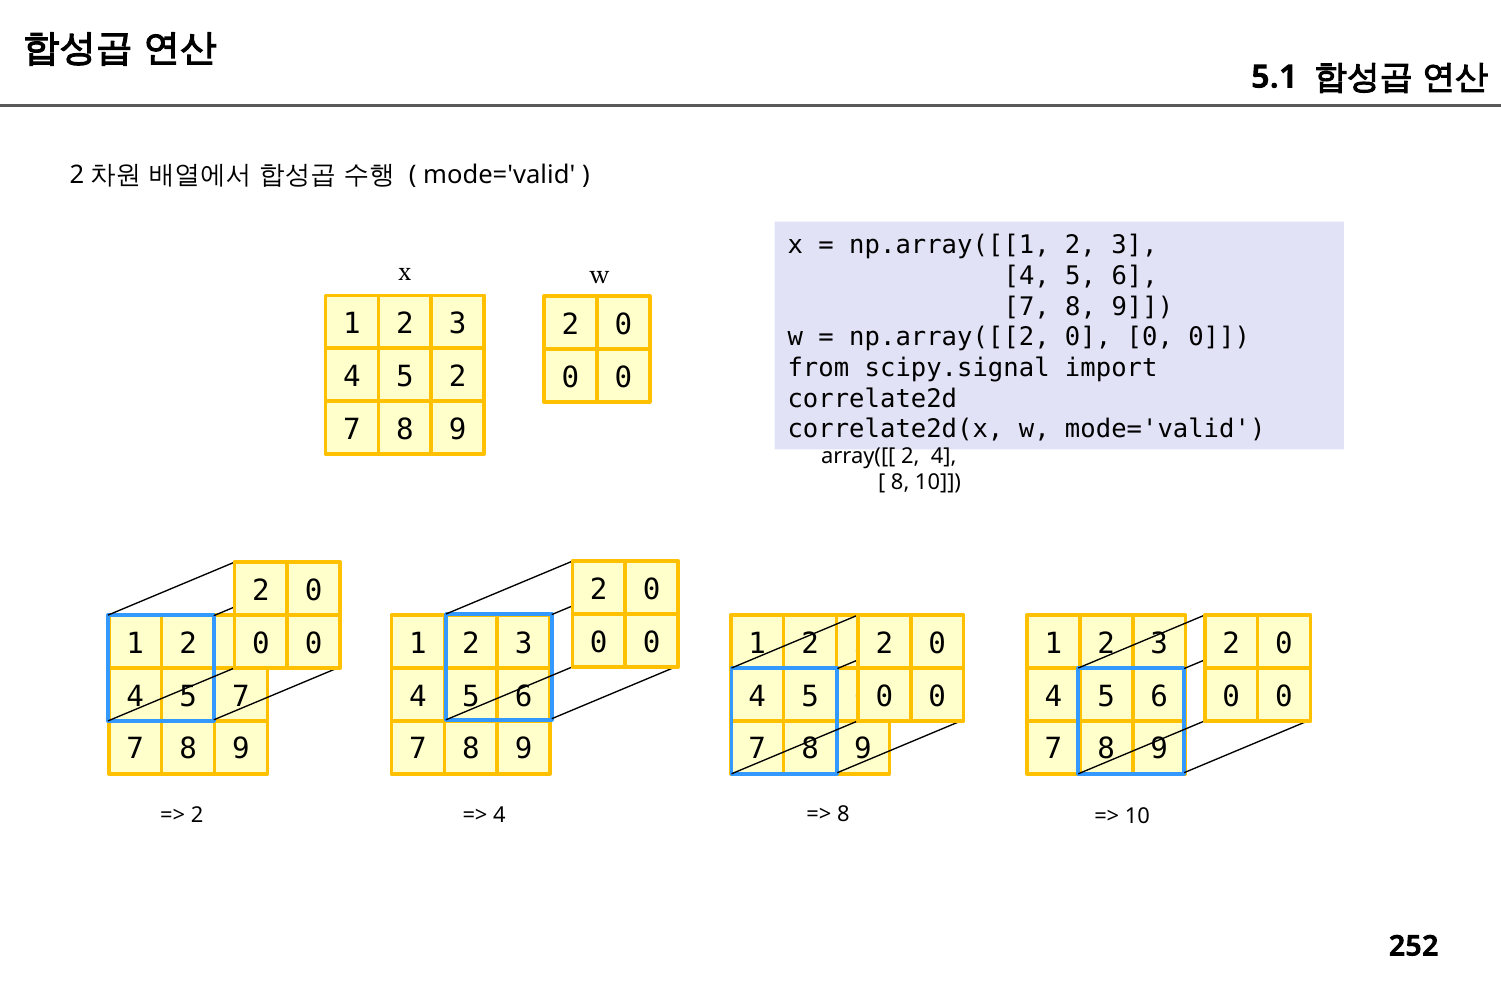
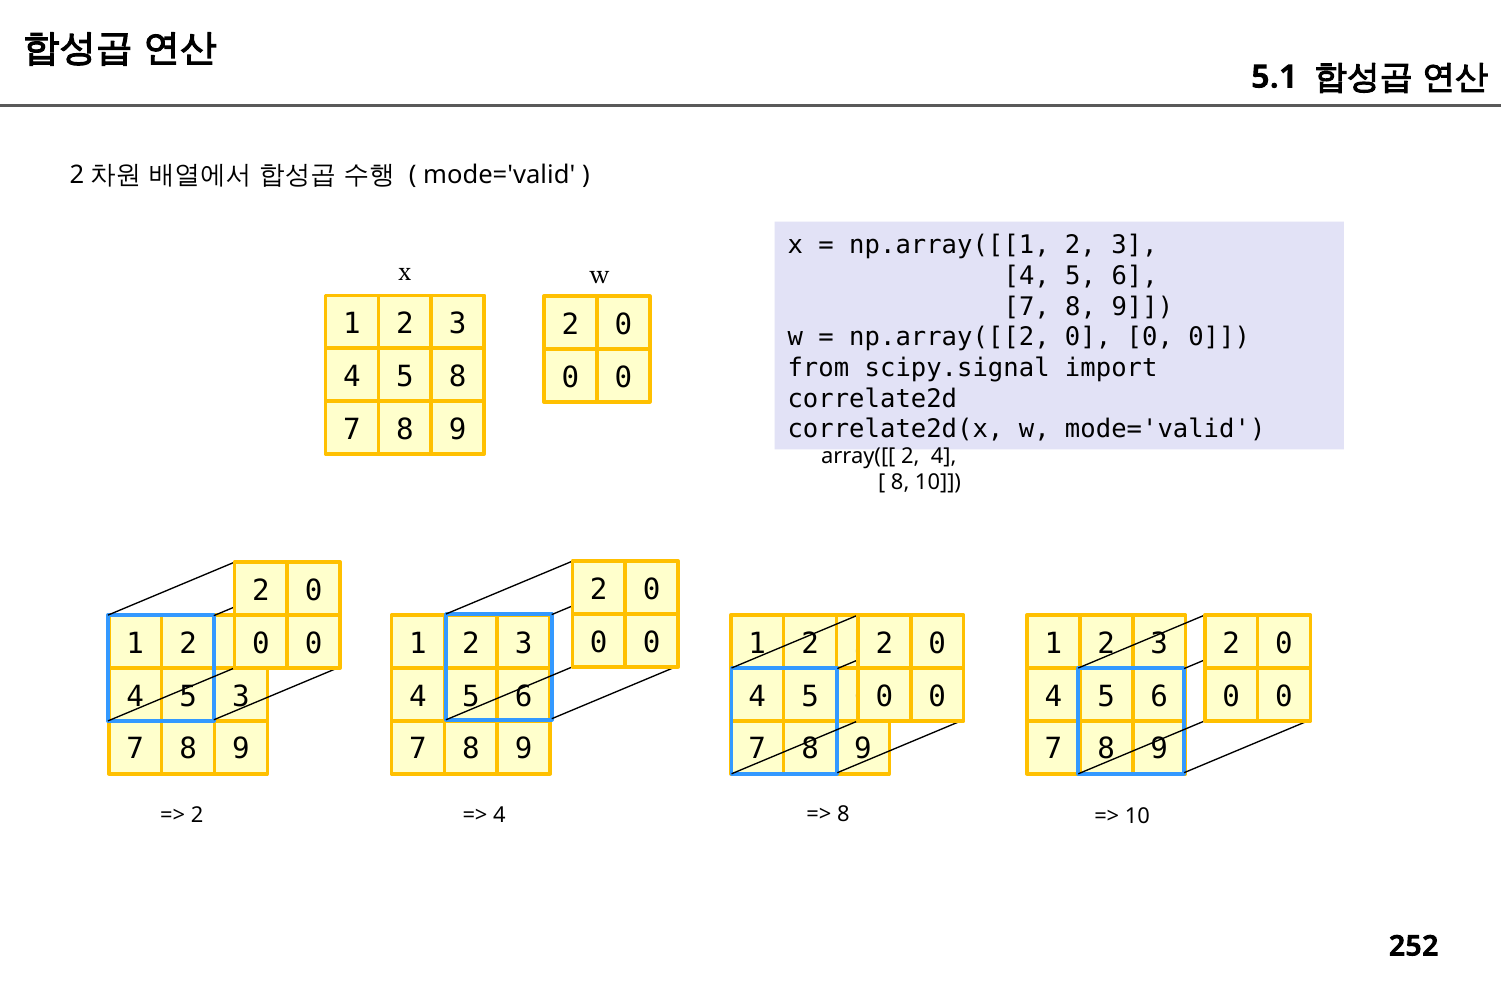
5 2: 2 -> 8 (458, 377)
5 7: 7 -> 3 (241, 696)
